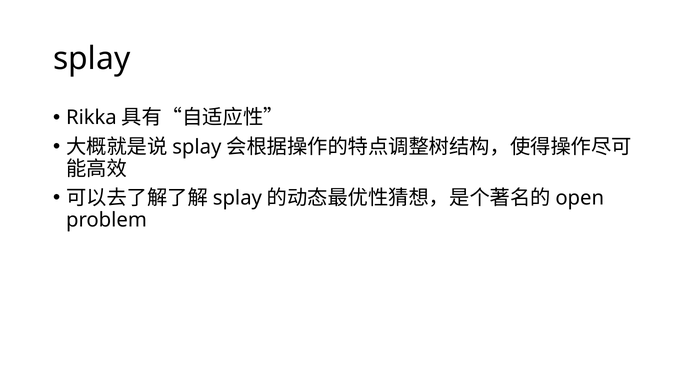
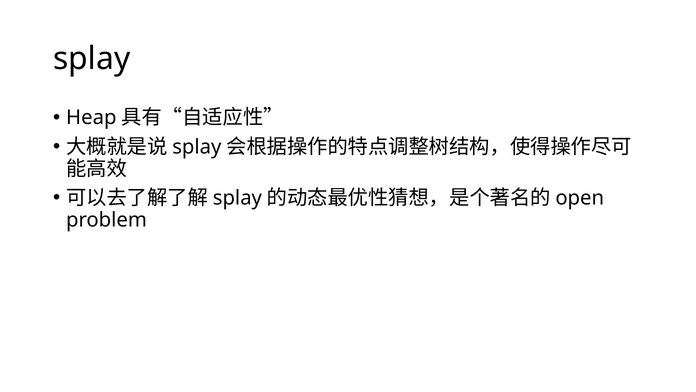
Rikka: Rikka -> Heap (91, 118)
